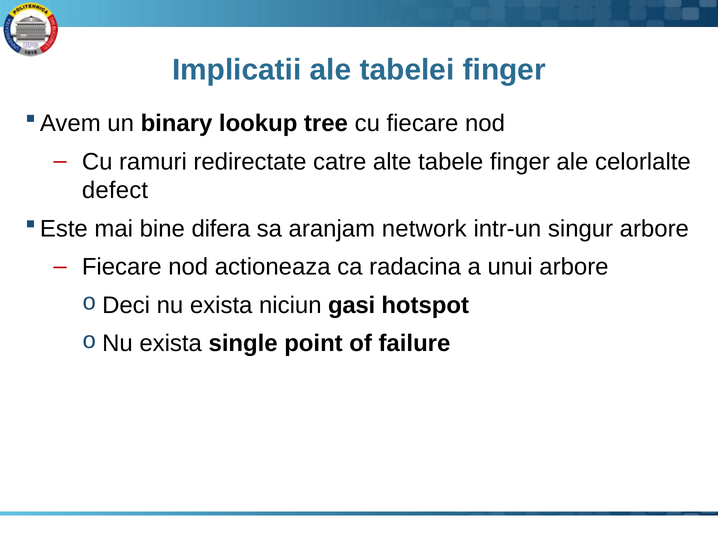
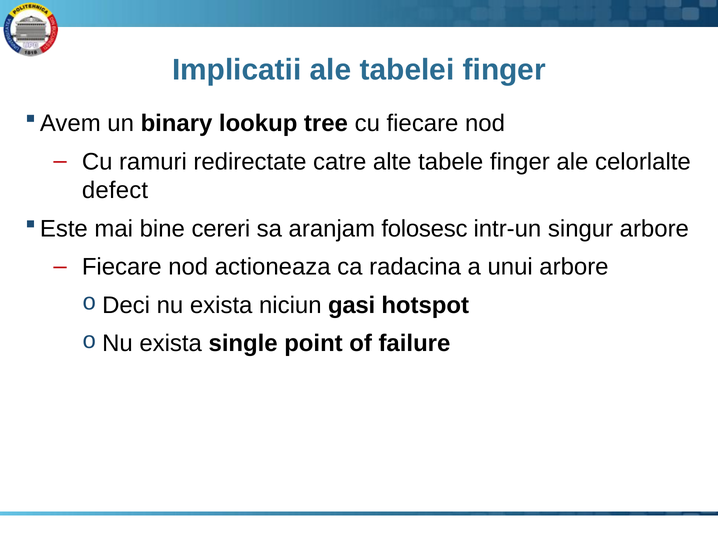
difera: difera -> cereri (221, 229)
network: network -> folosesc (424, 229)
